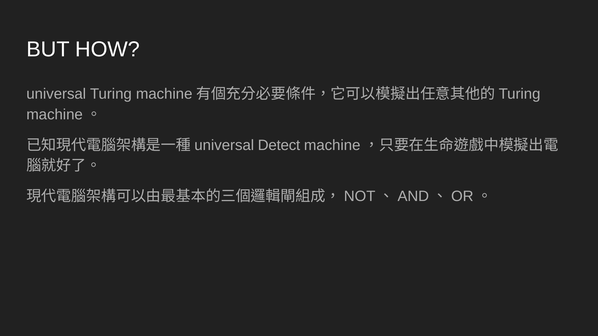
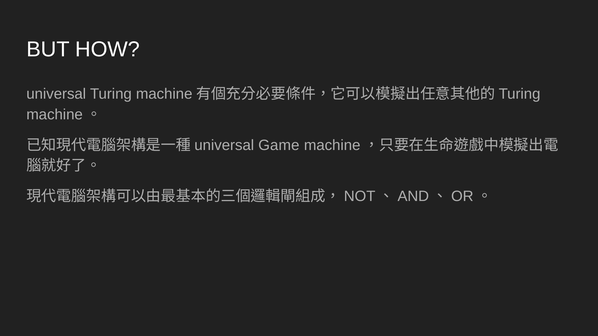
Detect: Detect -> Game (279, 145)
